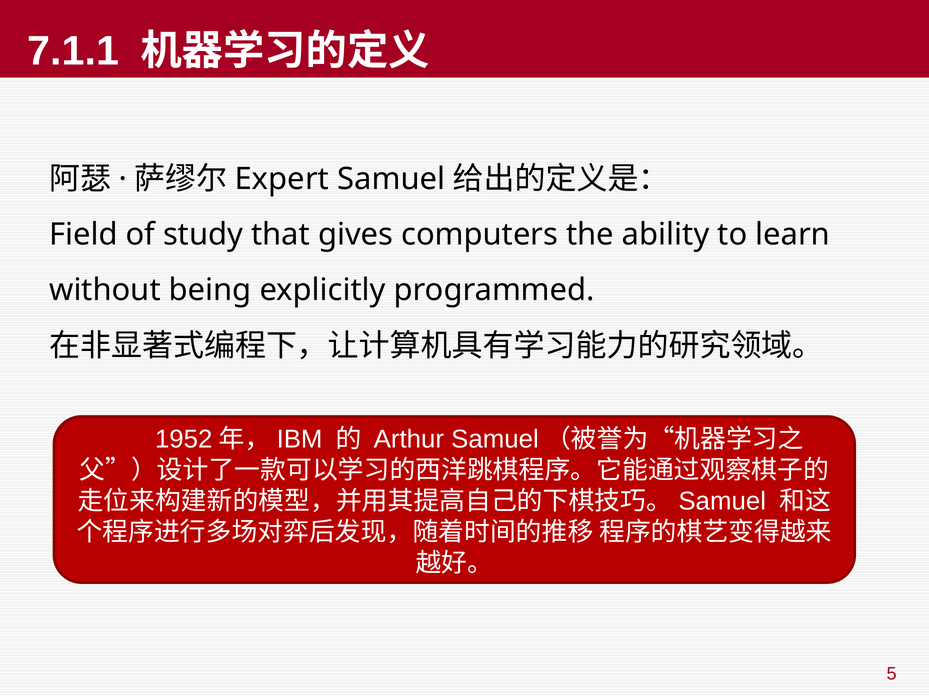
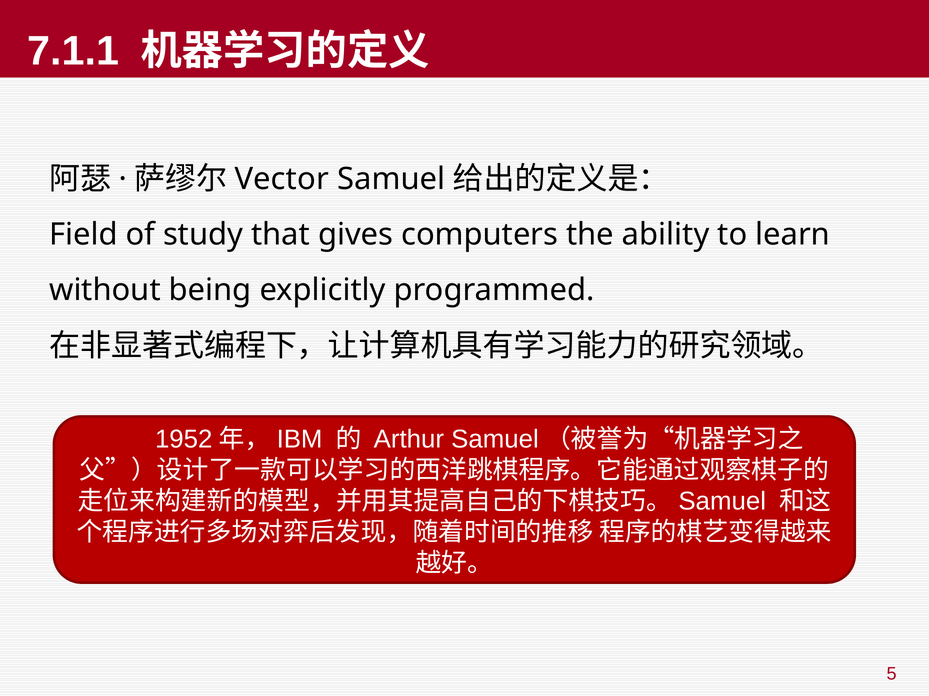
Expert: Expert -> Vector (282, 179)
